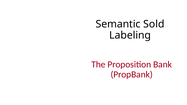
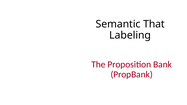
Sold: Sold -> That (154, 24)
